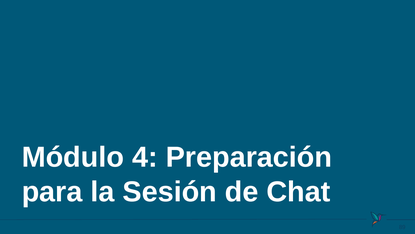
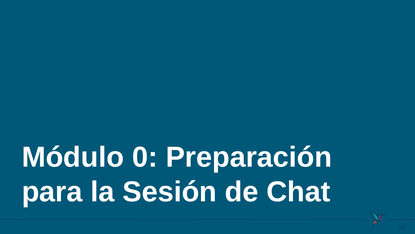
4: 4 -> 0 (145, 157)
